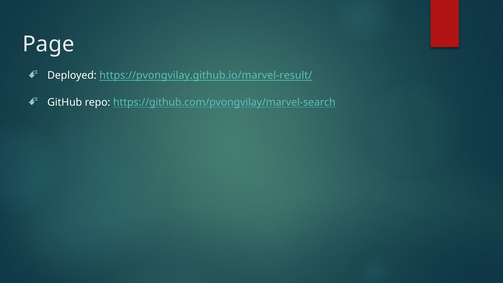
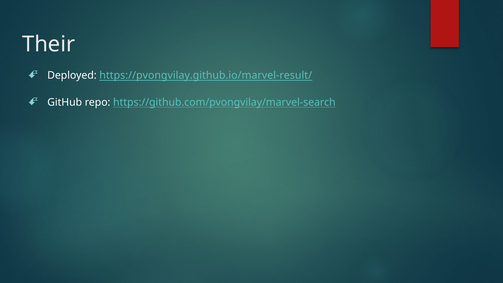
Page: Page -> Their (49, 44)
